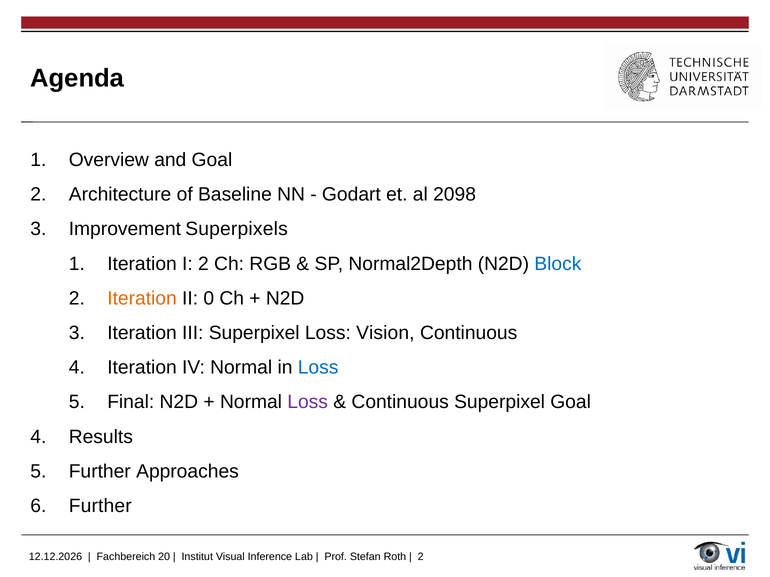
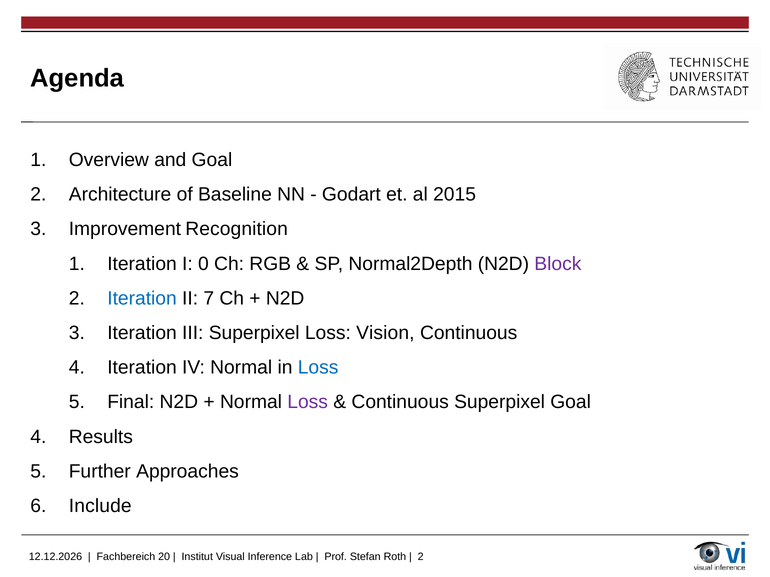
2098: 2098 -> 2015 (455, 195)
Superpixels: Superpixels -> Recognition (237, 229)
I 2: 2 -> 0 (203, 264)
Block colour: blue -> purple (558, 264)
Iteration colour: orange -> blue (142, 299)
0: 0 -> 7 (209, 299)
Further: Further -> Include (100, 506)
